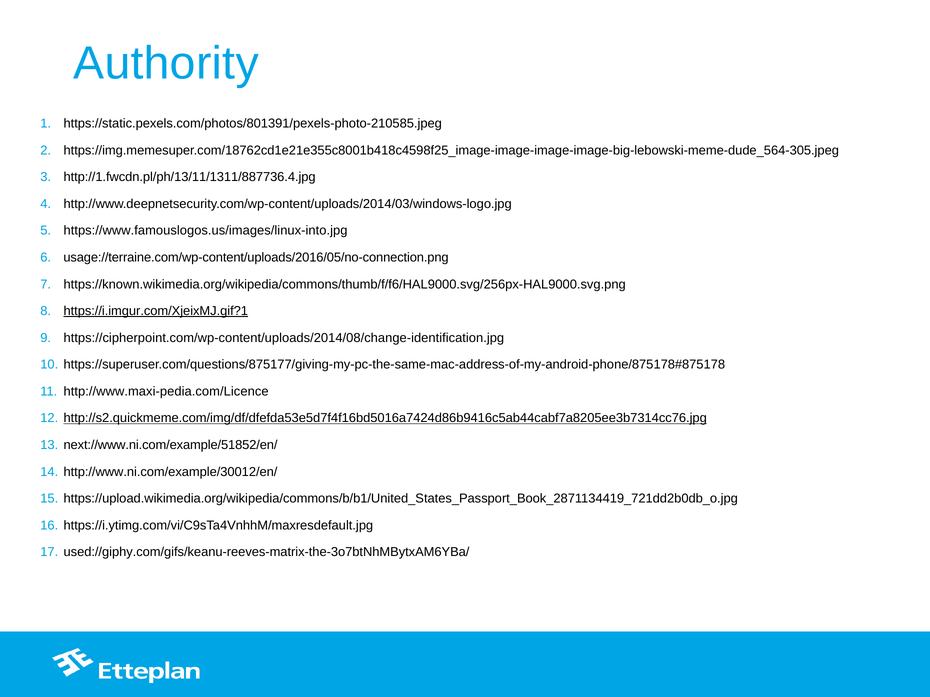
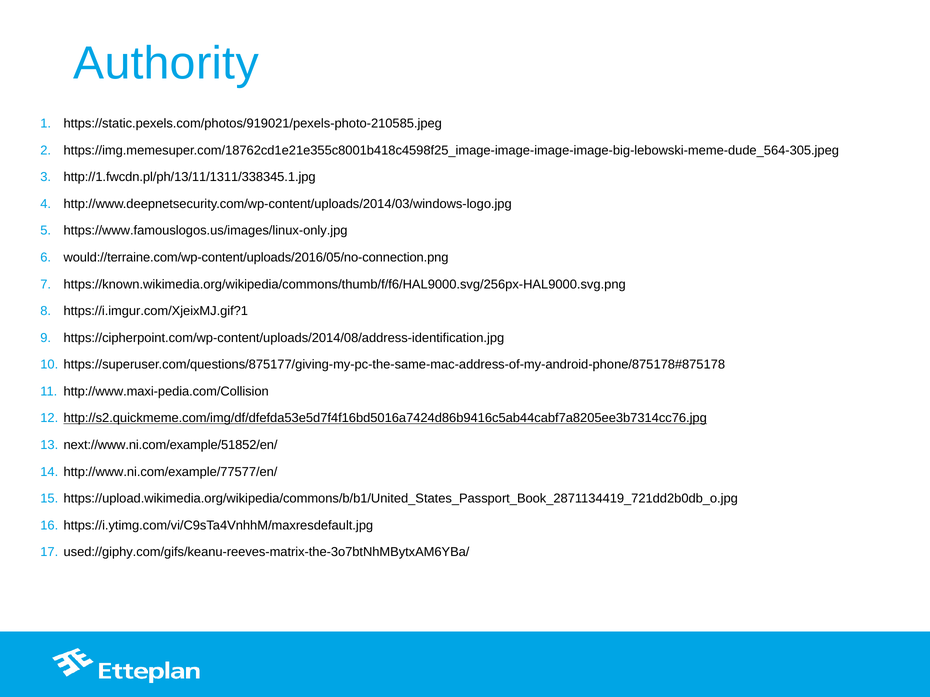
https://static.pexels.com/photos/801391/pexels-photo-210585.jpeg: https://static.pexels.com/photos/801391/pexels-photo-210585.jpeg -> https://static.pexels.com/photos/919021/pexels-photo-210585.jpeg (253, 124)
http://1.fwcdn.pl/ph/13/11/1311/887736.4.jpg: http://1.fwcdn.pl/ph/13/11/1311/887736.4.jpg -> http://1.fwcdn.pl/ph/13/11/1311/338345.1.jpg (190, 177)
https://www.famouslogos.us/images/linux-into.jpg: https://www.famouslogos.us/images/linux-into.jpg -> https://www.famouslogos.us/images/linux-only.jpg (206, 231)
usage://terraine.com/wp-content/uploads/2016/05/no-connection.png: usage://terraine.com/wp-content/uploads/2016/05/no-connection.png -> would://terraine.com/wp-content/uploads/2016/05/no-connection.png (256, 258)
https://i.imgur.com/XjeixMJ.gif?1 underline: present -> none (156, 311)
https://cipherpoint.com/wp-content/uploads/2014/08/change-identification.jpg: https://cipherpoint.com/wp-content/uploads/2014/08/change-identification.jpg -> https://cipherpoint.com/wp-content/uploads/2014/08/address-identification.jpg (284, 338)
http://www.maxi-pedia.com/Licence: http://www.maxi-pedia.com/Licence -> http://www.maxi-pedia.com/Collision (166, 392)
http://www.ni.com/example/30012/en/: http://www.ni.com/example/30012/en/ -> http://www.ni.com/example/77577/en/ (170, 472)
